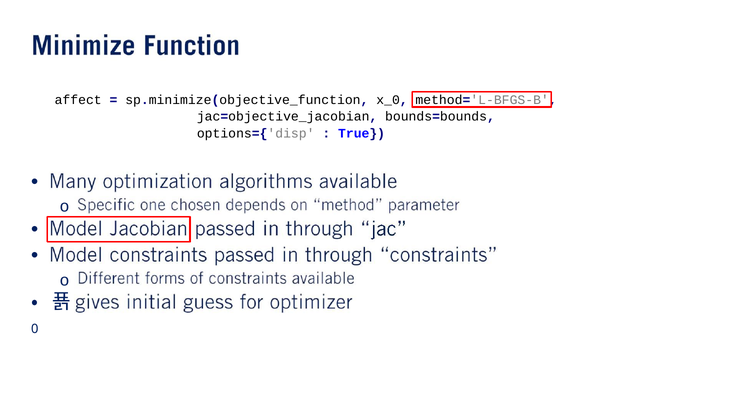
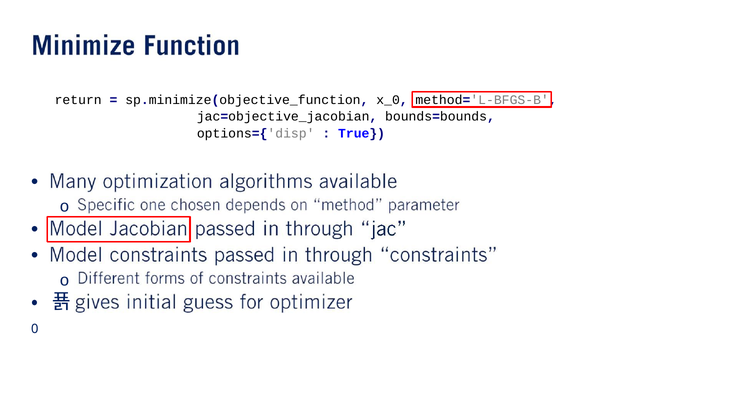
affect: affect -> return (78, 100)
